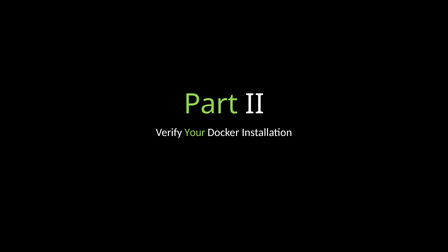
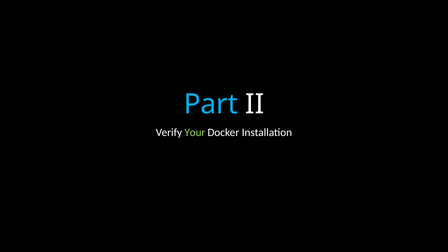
Part colour: light green -> light blue (211, 104)
